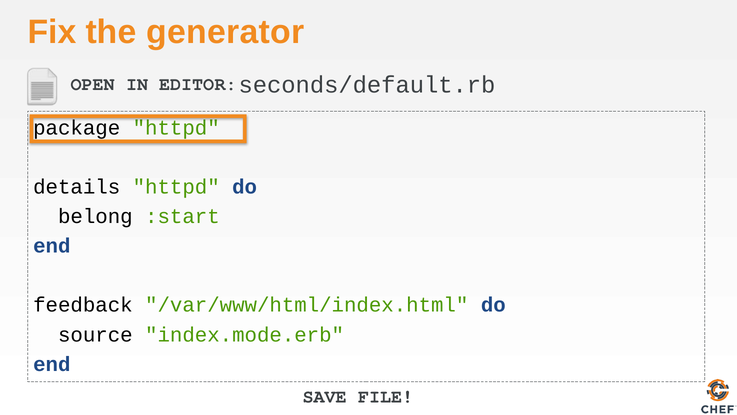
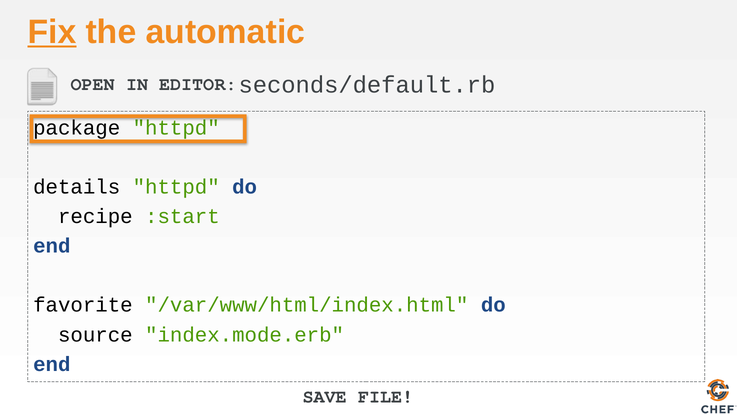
Fix underline: none -> present (52, 32)
generator: generator -> automatic (225, 32)
belong: belong -> recipe (95, 216)
feedback: feedback -> favorite (83, 305)
